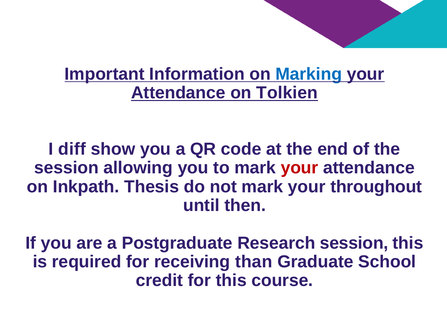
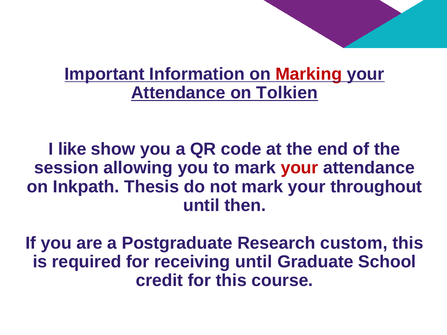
Marking colour: blue -> red (309, 74)
diff: diff -> like (72, 149)
Research session: session -> custom (354, 243)
receiving than: than -> until (254, 262)
